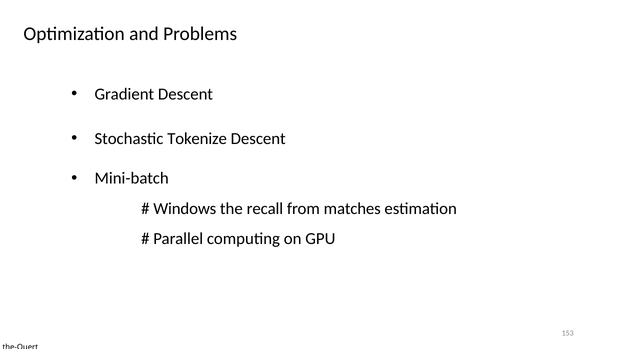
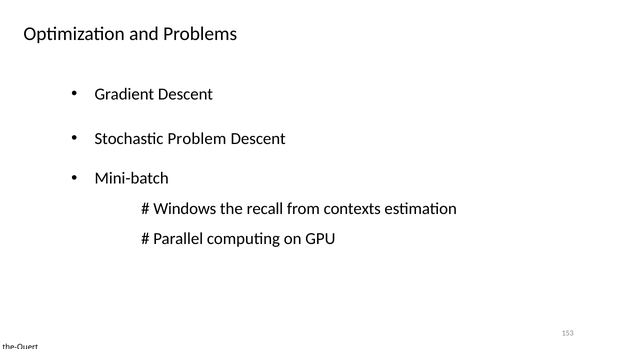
Tokenize: Tokenize -> Problem (197, 139)
matches: matches -> contexts (352, 209)
